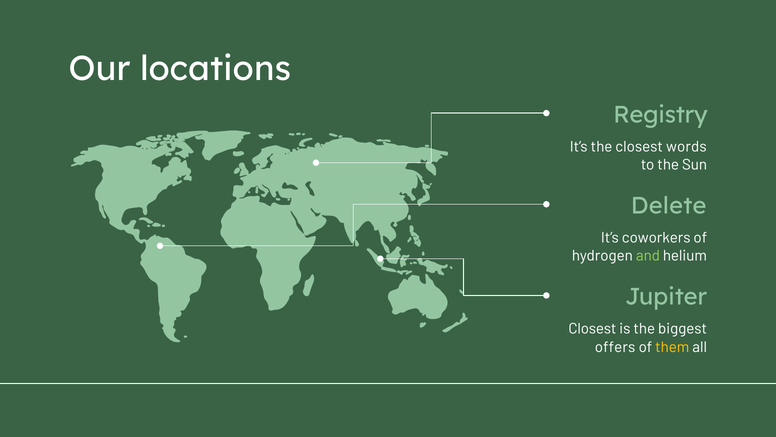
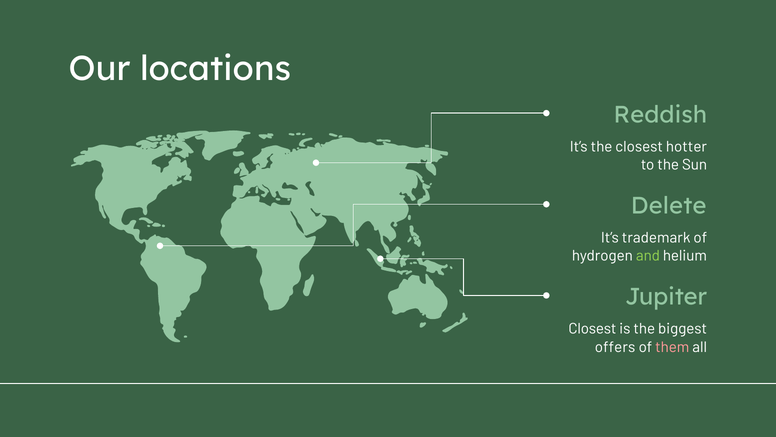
Registry: Registry -> Reddish (660, 115)
words: words -> hotter (686, 146)
coworkers: coworkers -> trademark (656, 238)
them colour: yellow -> pink (672, 347)
